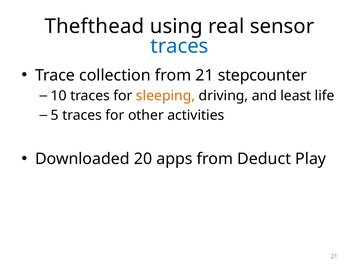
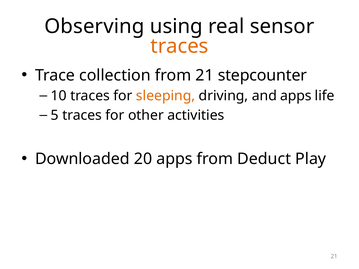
Thefthead: Thefthead -> Observing (94, 26)
traces colour: blue -> orange (180, 46)
and least: least -> apps (296, 96)
